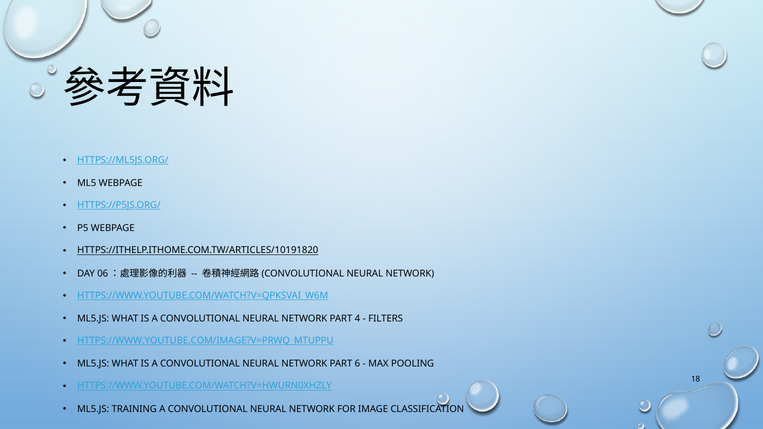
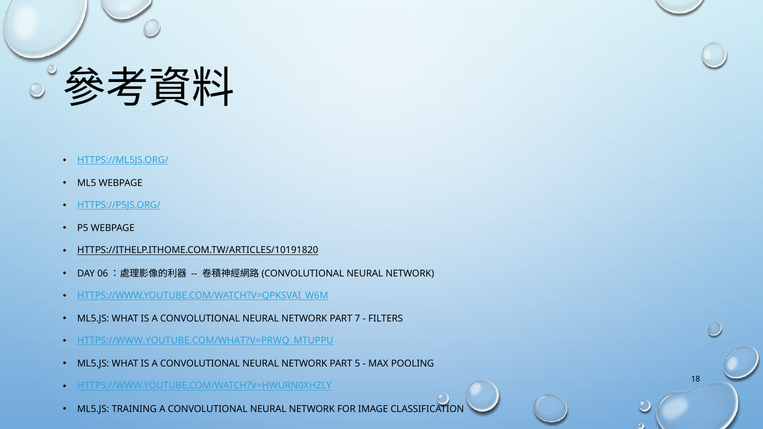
4: 4 -> 7 (357, 319)
HTTPS://WWW.YOUTUBE.COM/IMAGE?V=PRWQ_MTUPPU: HTTPS://WWW.YOUTUBE.COM/IMAGE?V=PRWQ_MTUPPU -> HTTPS://WWW.YOUTUBE.COM/WHAT?V=PRWQ_MTUPPU (205, 341)
6: 6 -> 5 (357, 364)
